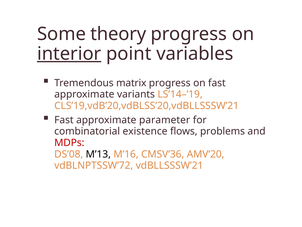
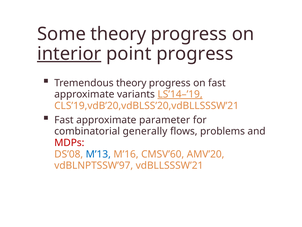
point variables: variables -> progress (195, 54)
Tremendous matrix: matrix -> theory (131, 83)
LS’14–’19 underline: none -> present (180, 94)
existence: existence -> generally (145, 131)
M’13 colour: black -> blue (98, 154)
CMSV’36: CMSV’36 -> CMSV’60 (163, 154)
vdBLNPTSSW’72: vdBLNPTSSW’72 -> vdBLNPTSSW’97 (94, 165)
